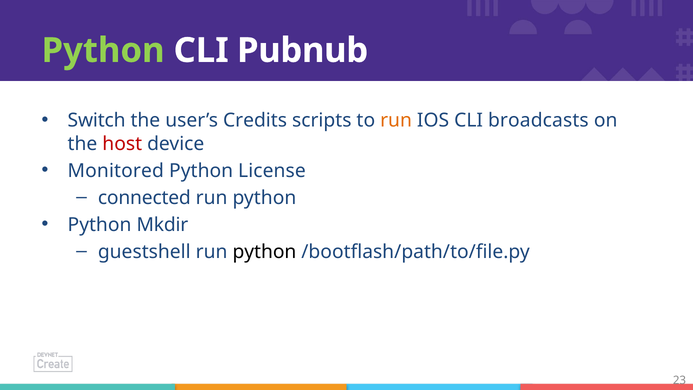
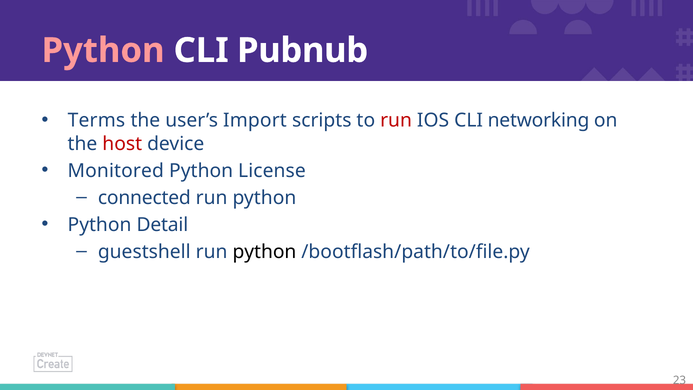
Python colour: light green -> pink (103, 50)
Switch: Switch -> Terms (96, 120)
Credits: Credits -> Import (255, 120)
run colour: orange -> red (396, 120)
broadcasts: broadcasts -> networking (539, 120)
Mkdir: Mkdir -> Detail (162, 225)
